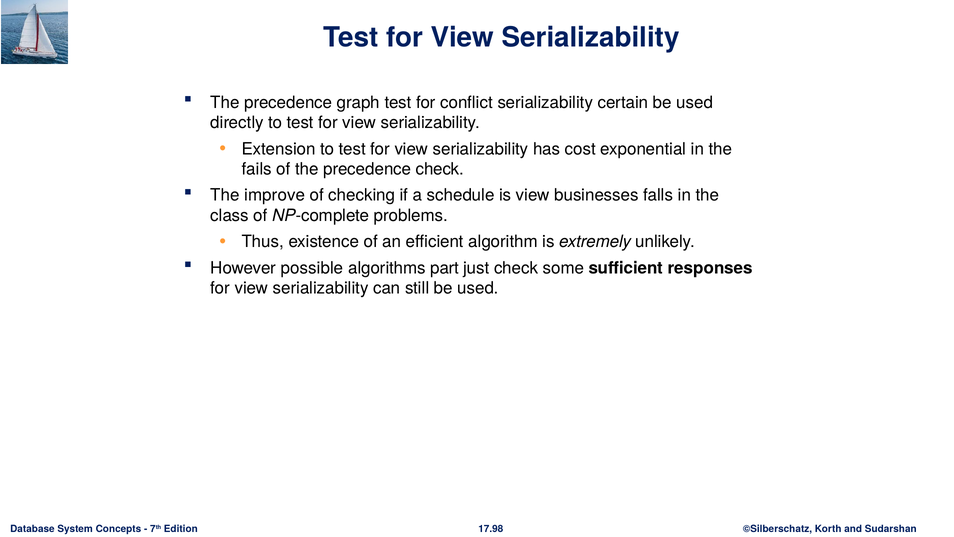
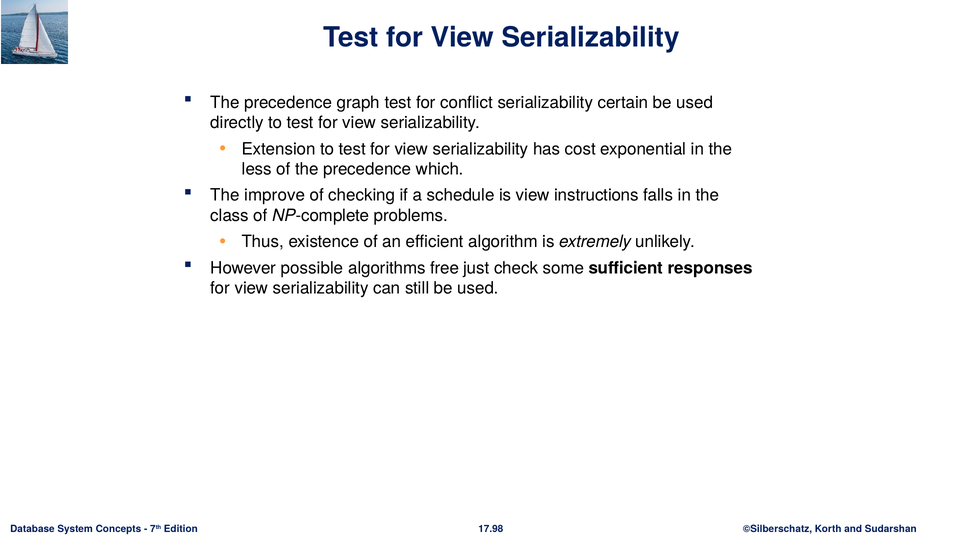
fails: fails -> less (257, 169)
precedence check: check -> which (440, 169)
businesses: businesses -> instructions (597, 195)
part: part -> free (445, 268)
